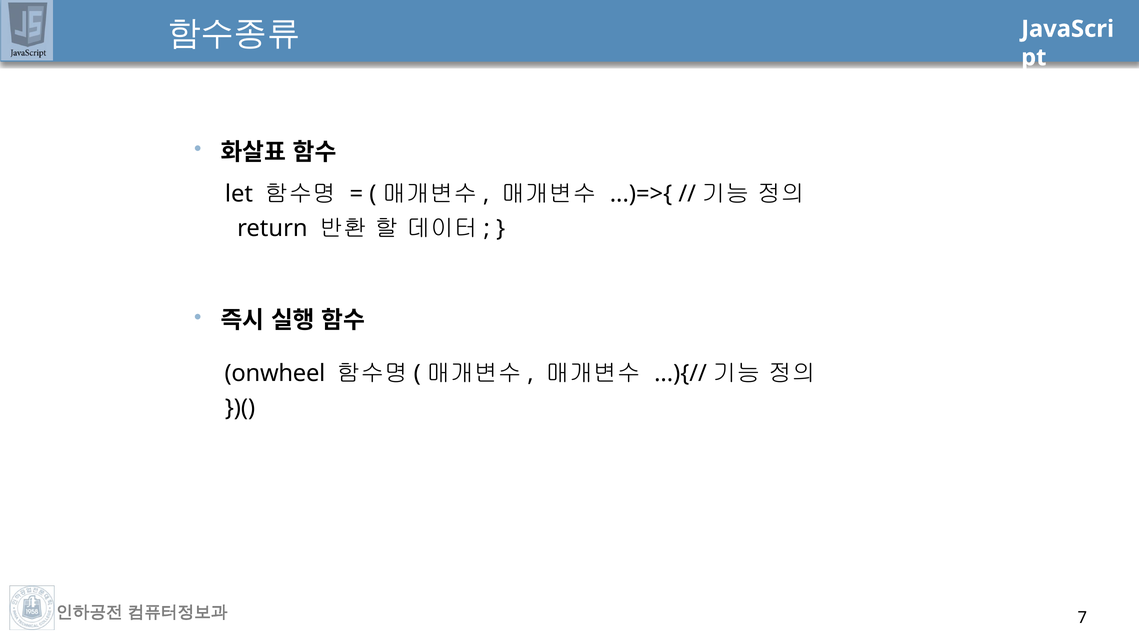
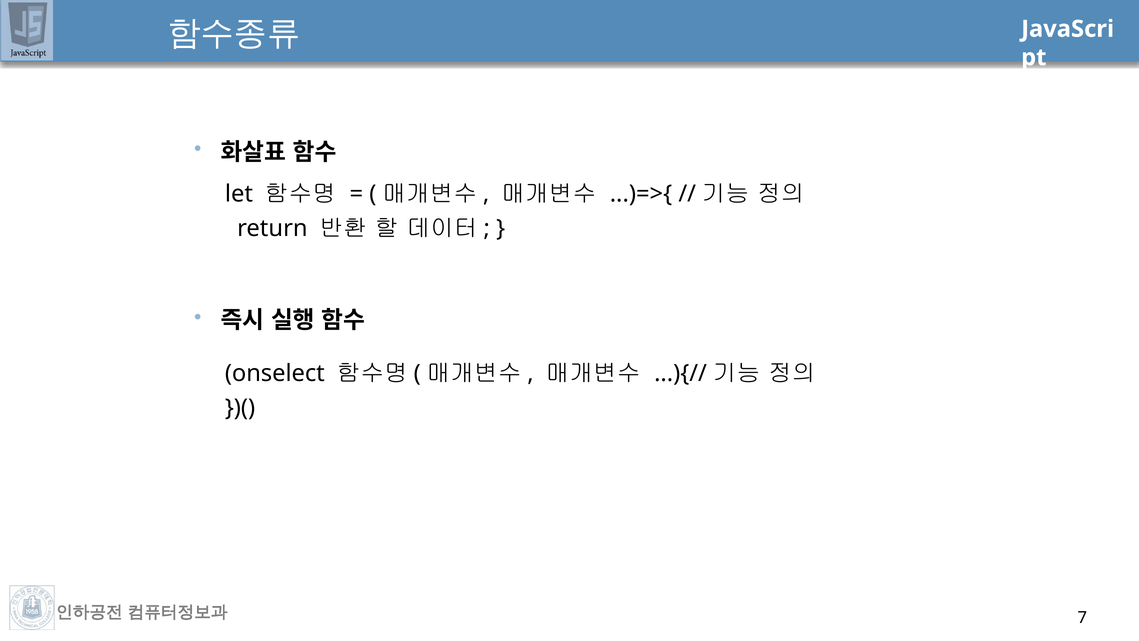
onwheel: onwheel -> onselect (275, 373)
